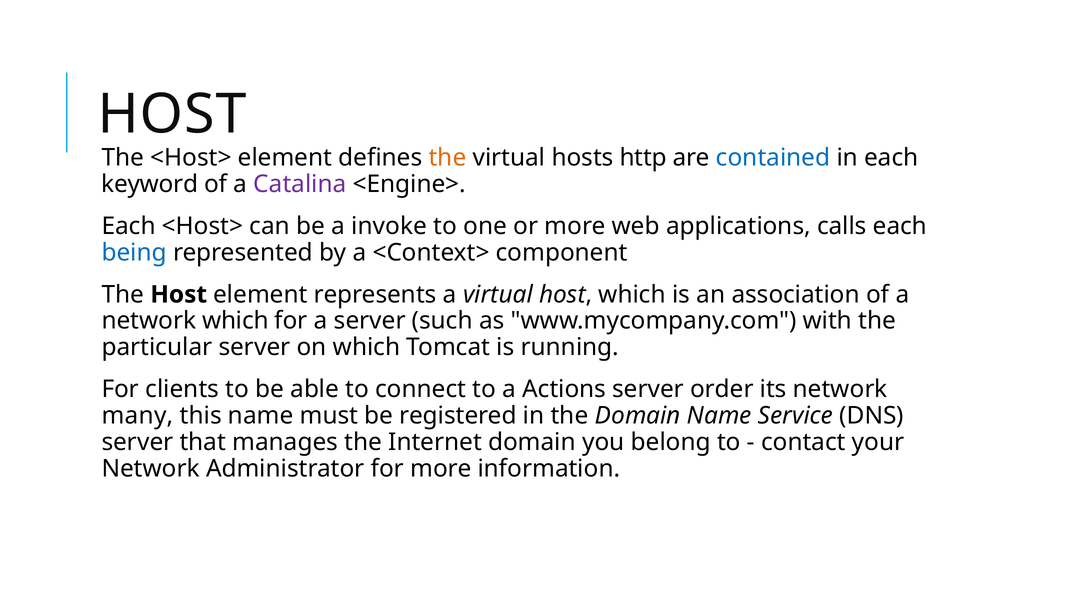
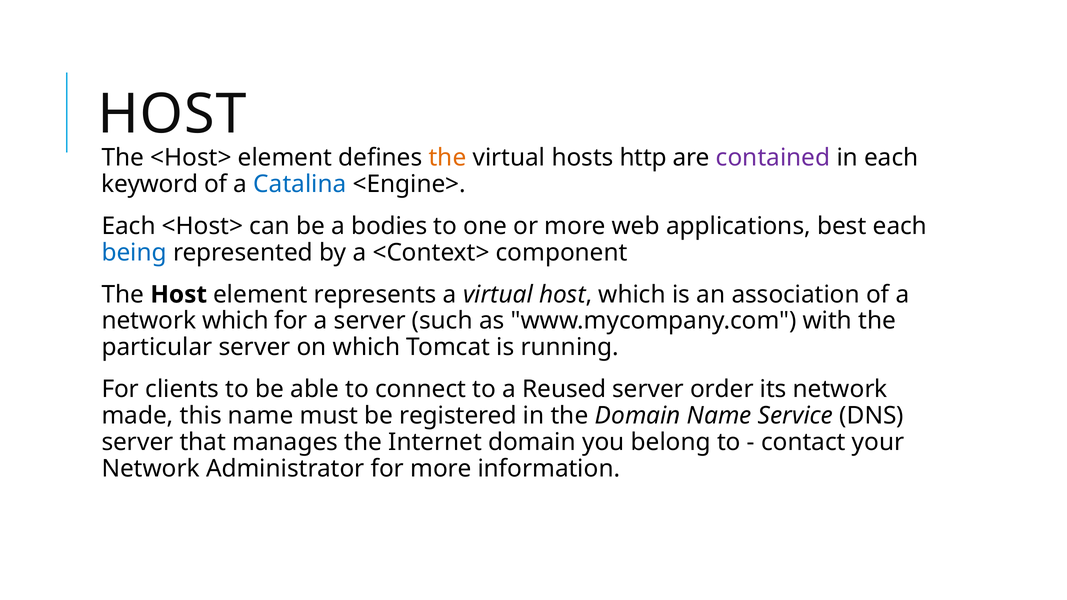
contained colour: blue -> purple (773, 158)
Catalina colour: purple -> blue (300, 184)
invoke: invoke -> bodies (389, 226)
calls: calls -> best (842, 226)
Actions: Actions -> Reused (564, 389)
many: many -> made (138, 416)
